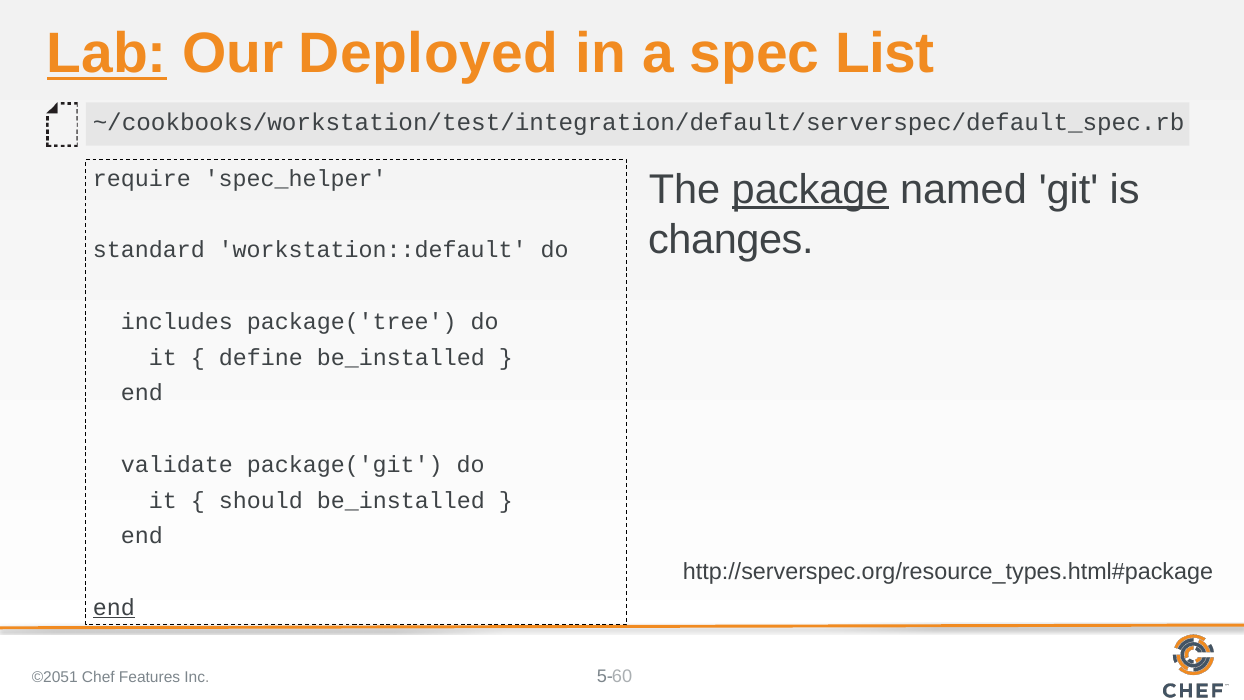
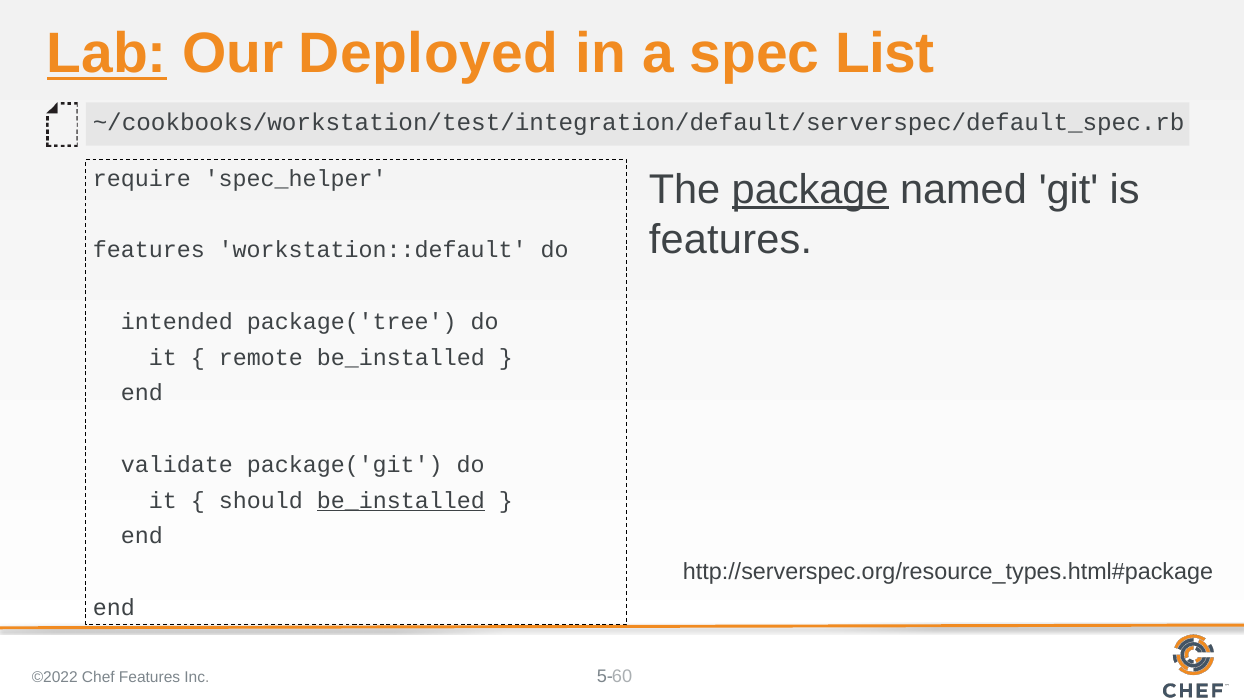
changes: changes -> features (730, 239)
standard: standard -> features (149, 250)
includes: includes -> intended (177, 321)
define: define -> remote (261, 357)
be_installed underline: none -> present (401, 500)
end underline: present -> none (114, 607)
©2051: ©2051 -> ©2022 (55, 677)
